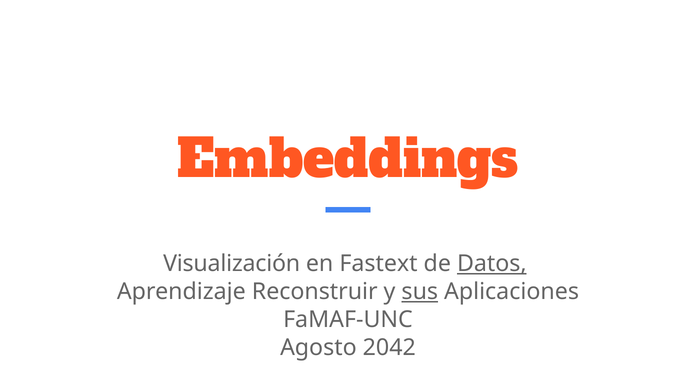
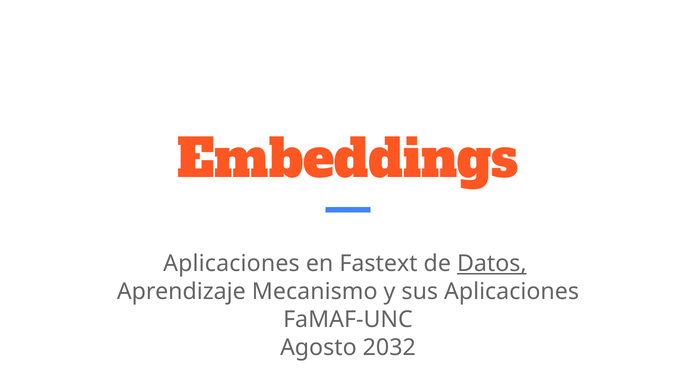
Visualización: Visualización -> Aplicaciones (231, 263)
Reconstruir: Reconstruir -> Mecanismo (315, 291)
sus underline: present -> none (420, 291)
2042: 2042 -> 2032 (389, 347)
